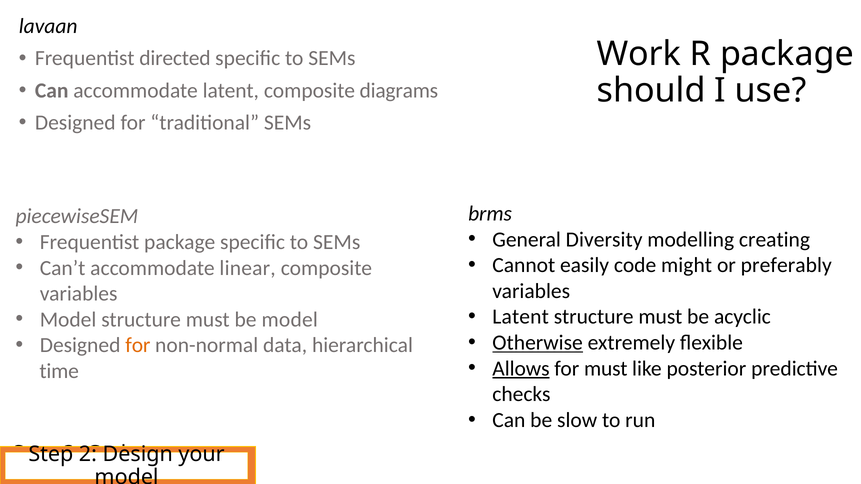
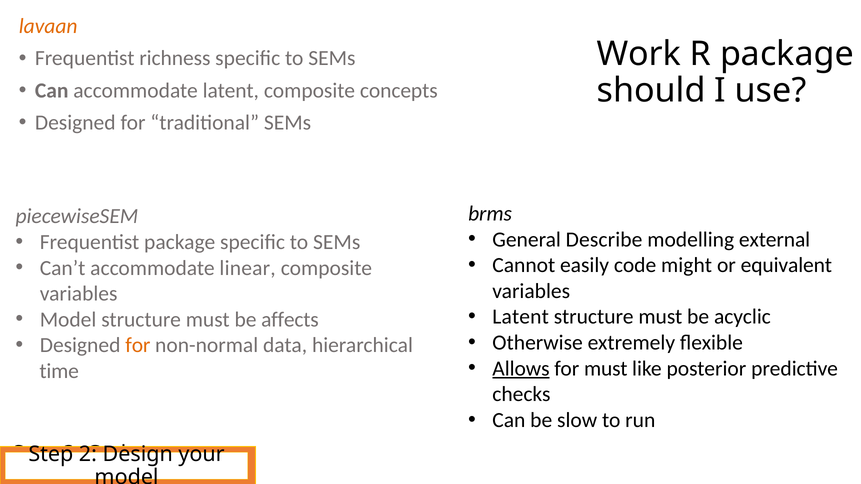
lavaan colour: black -> orange (48, 26)
directed: directed -> richness (175, 58)
diagrams: diagrams -> concepts (399, 91)
Diversity: Diversity -> Describe (604, 240)
creating: creating -> external (775, 240)
preferably: preferably -> equivalent (786, 265)
be model: model -> affects (290, 320)
Otherwise underline: present -> none (538, 343)
